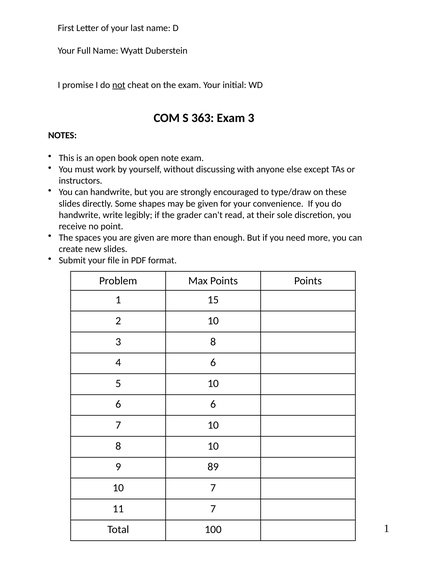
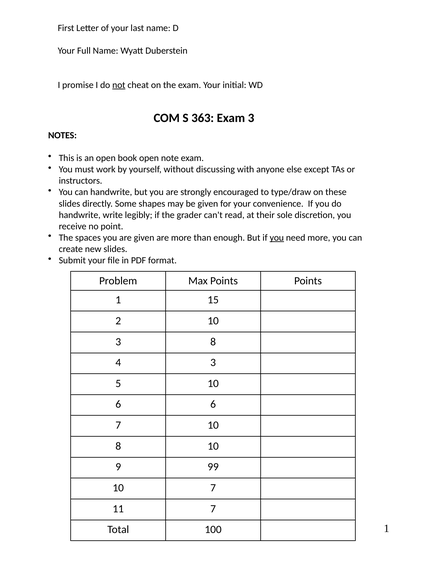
you underline: none -> present (277, 238)
4 6: 6 -> 3 (213, 363)
89: 89 -> 99 (213, 467)
